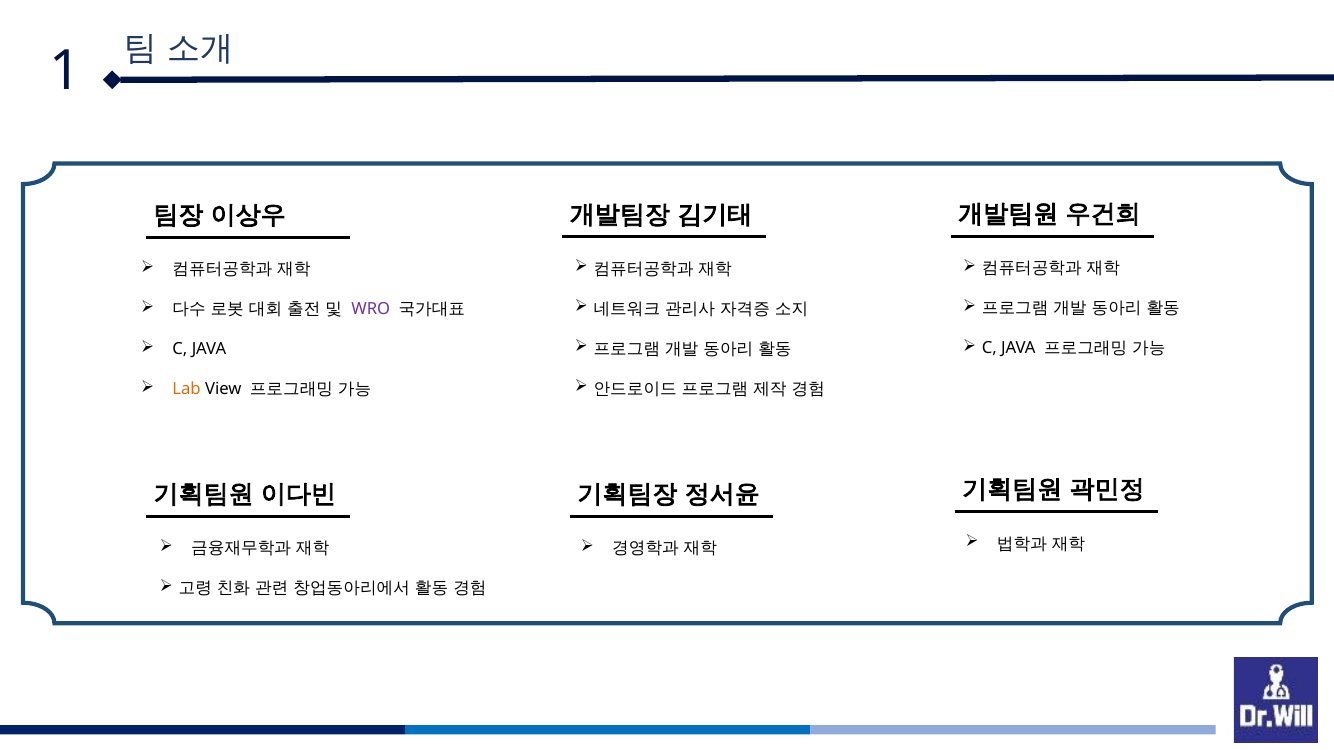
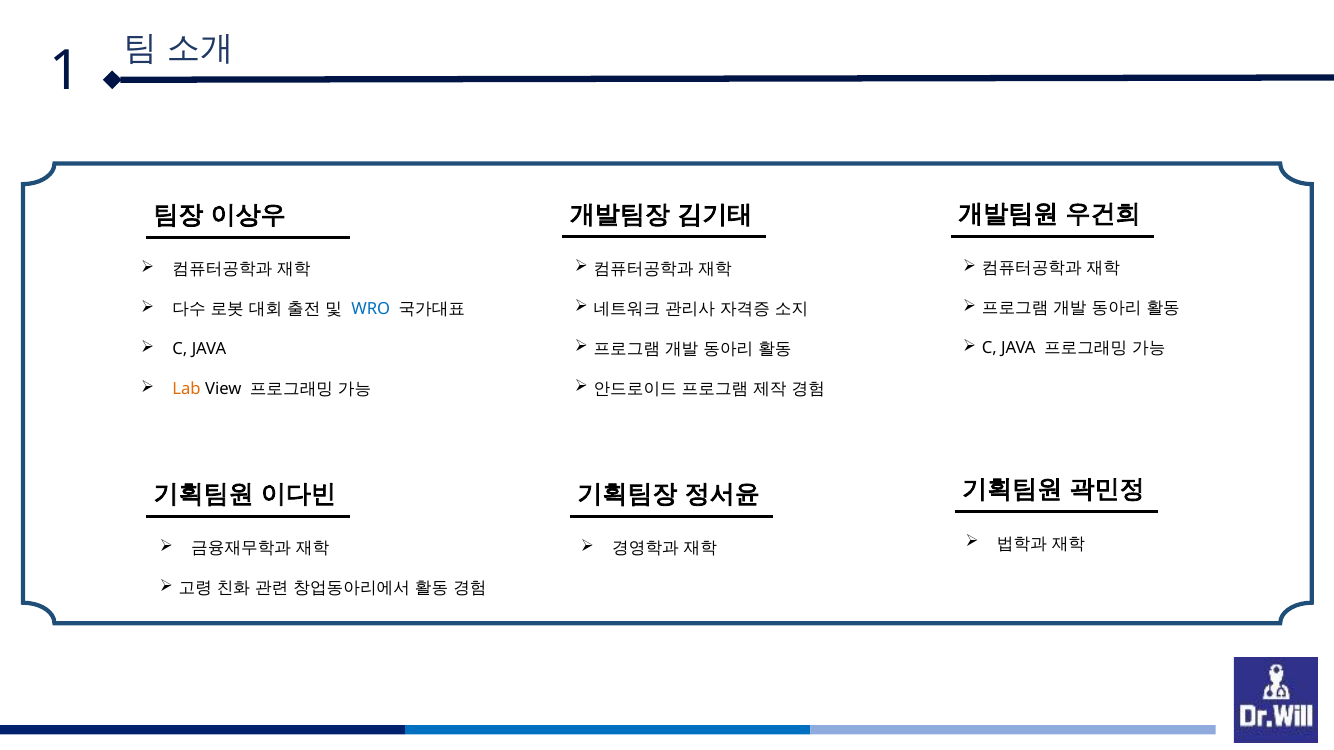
WRO colour: purple -> blue (371, 309)
